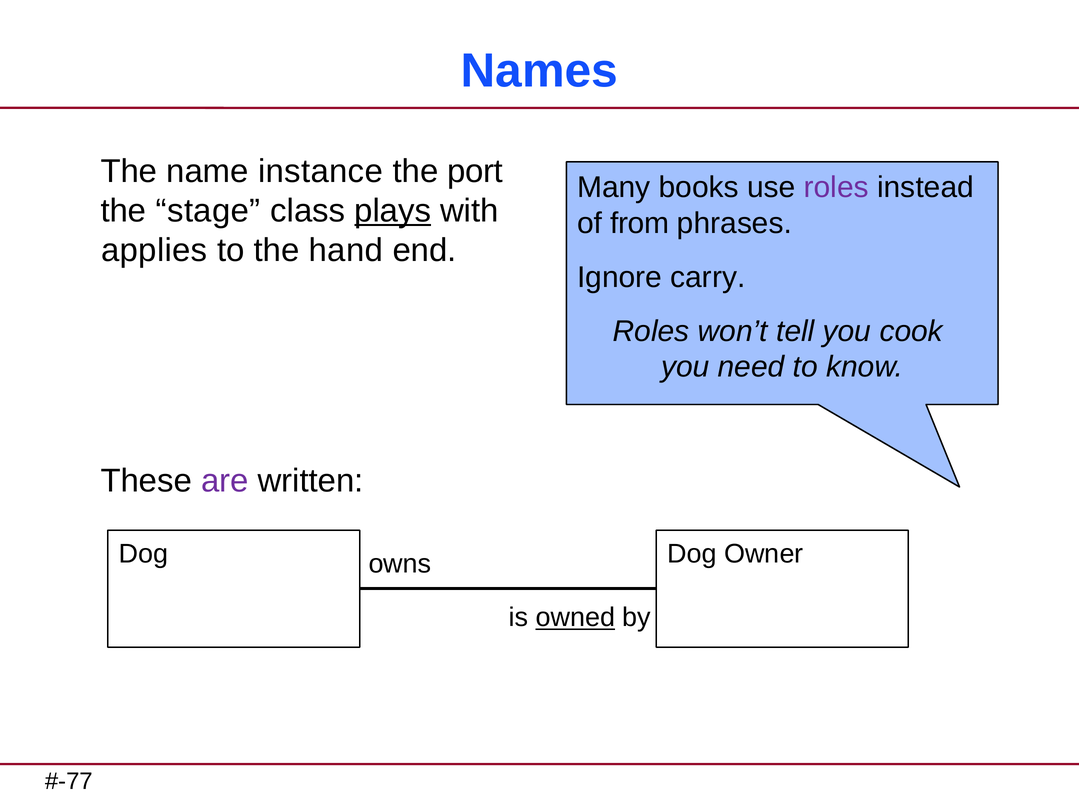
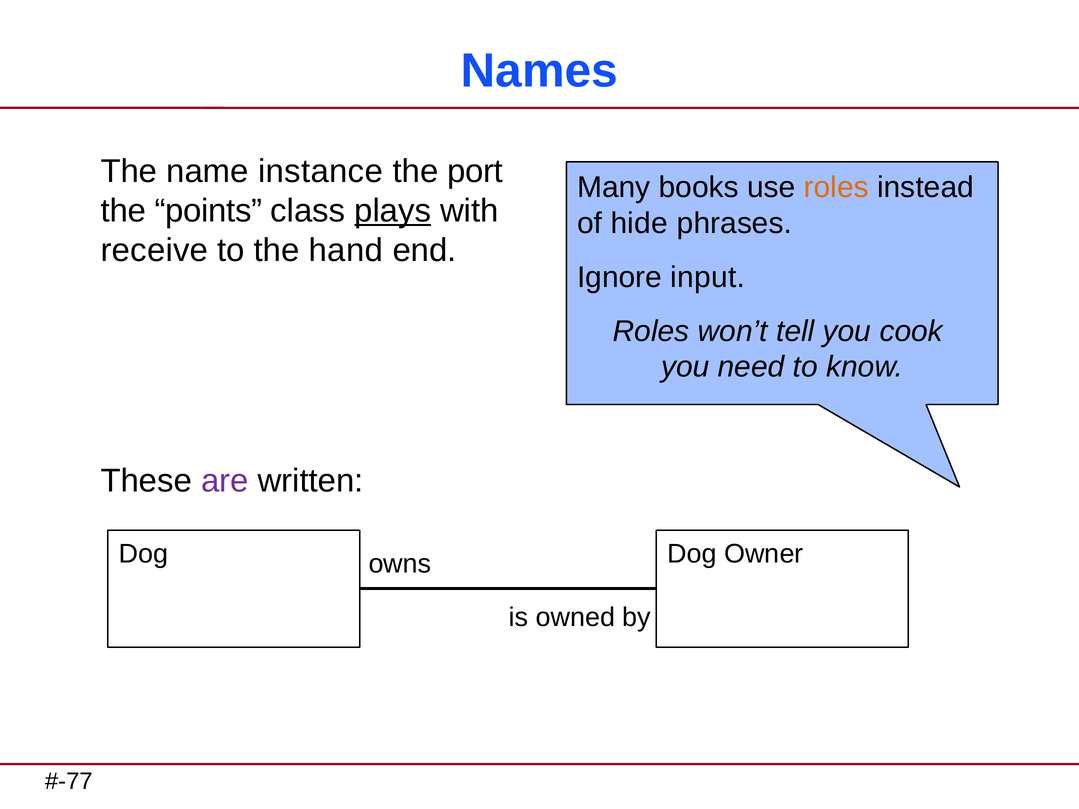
roles colour: purple -> orange (836, 187)
stage: stage -> points (208, 211)
from: from -> hide (639, 223)
applies: applies -> receive (154, 250)
carry: carry -> input (708, 277)
owned underline: present -> none (575, 618)
